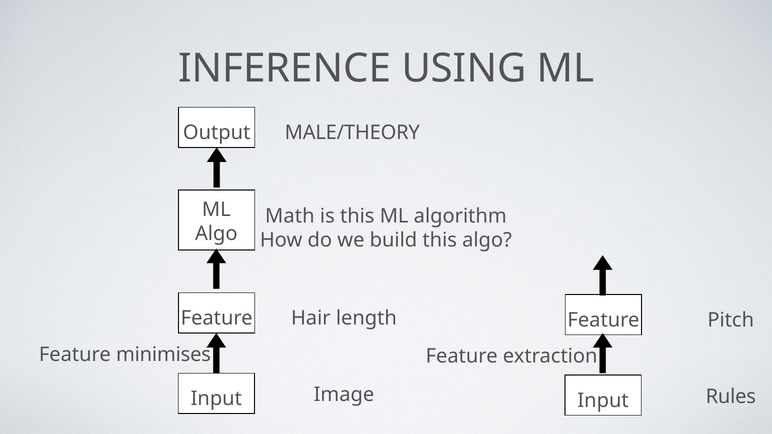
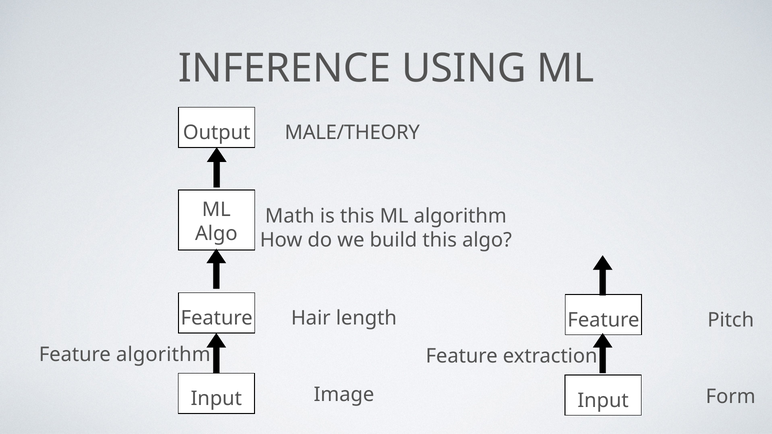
Feature minimises: minimises -> algorithm (163, 355)
Rules: Rules -> Form (731, 397)
